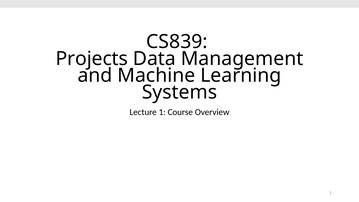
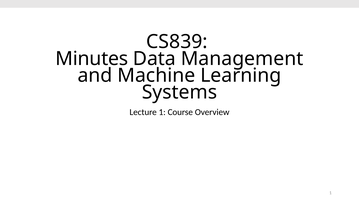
Projects: Projects -> Minutes (92, 59)
